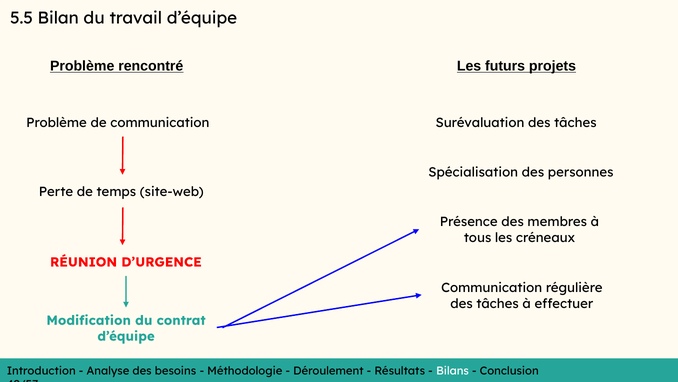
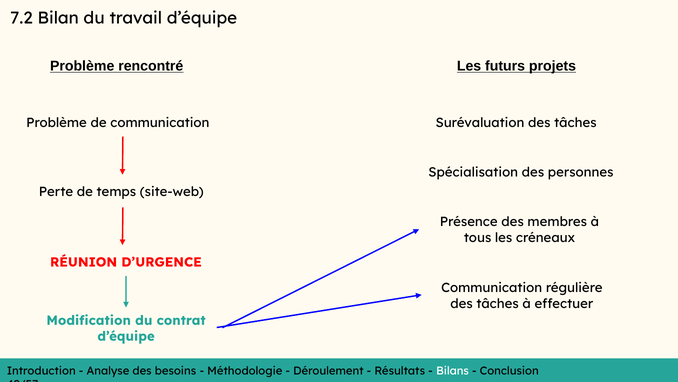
5.5: 5.5 -> 7.2 (21, 18)
